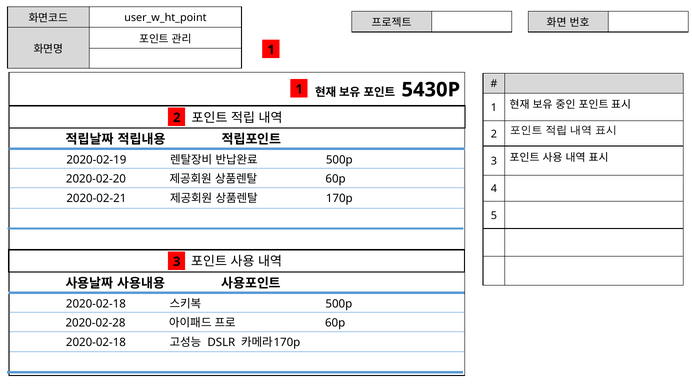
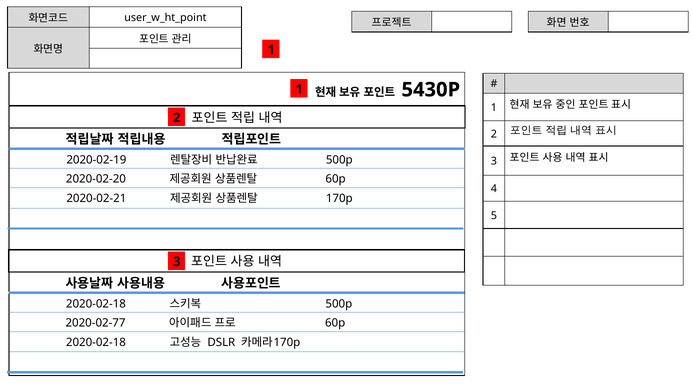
2020-02-28: 2020-02-28 -> 2020-02-77 (96, 323)
